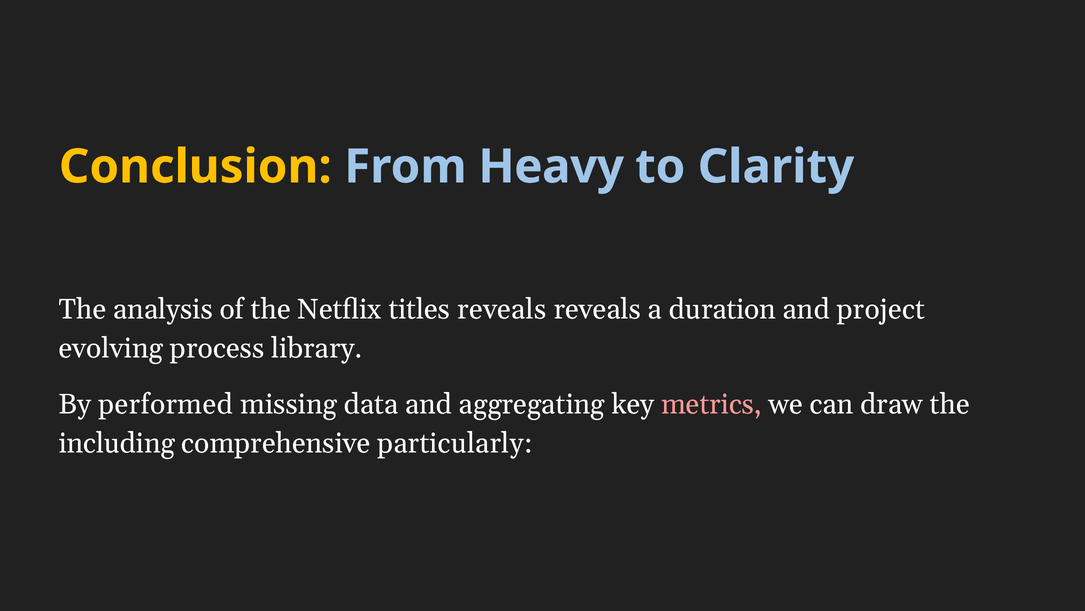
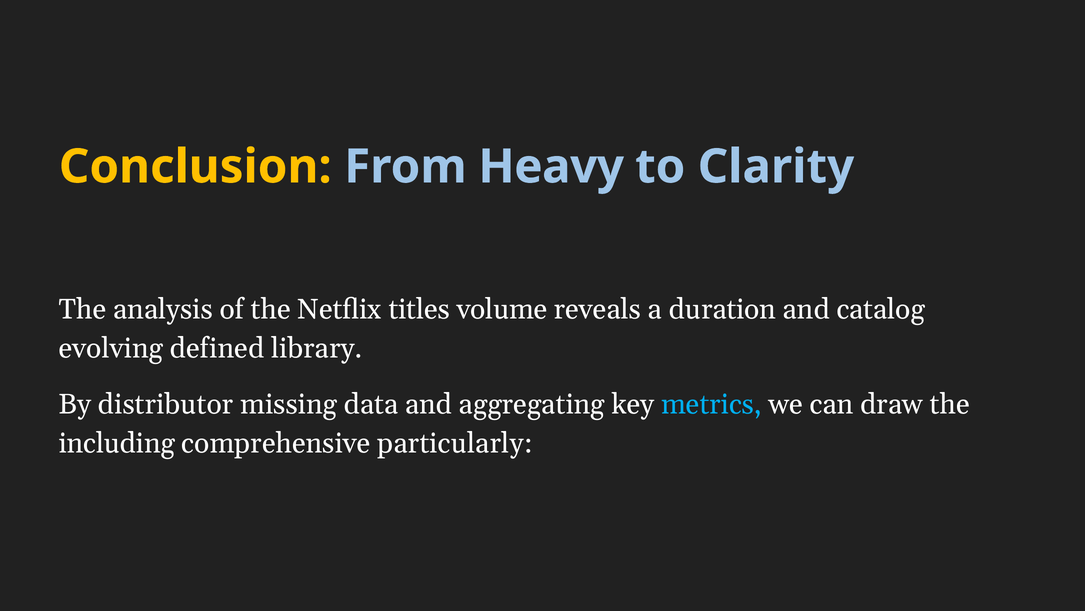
titles reveals: reveals -> volume (502, 309)
project: project -> catalog (881, 309)
process: process -> defined (217, 348)
performed: performed -> distributor (166, 404)
metrics colour: pink -> light blue (711, 404)
